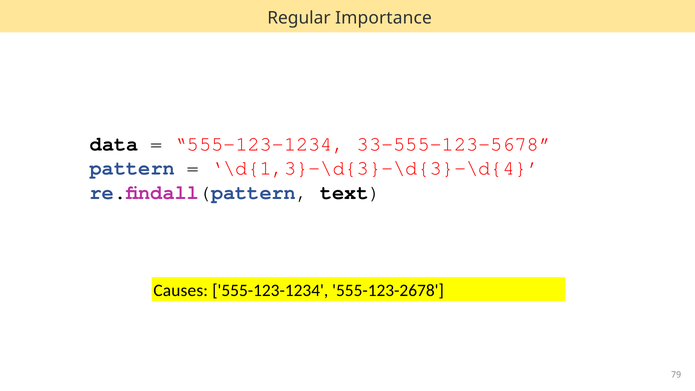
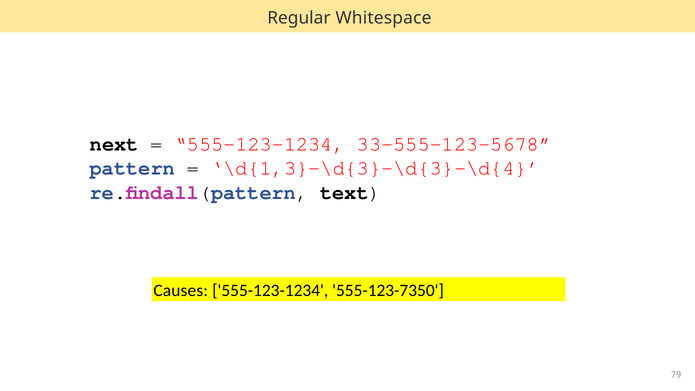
Importance: Importance -> Whitespace (383, 18)
data: data -> next (114, 144)
555-123-2678: 555-123-2678 -> 555-123-7350 (388, 290)
